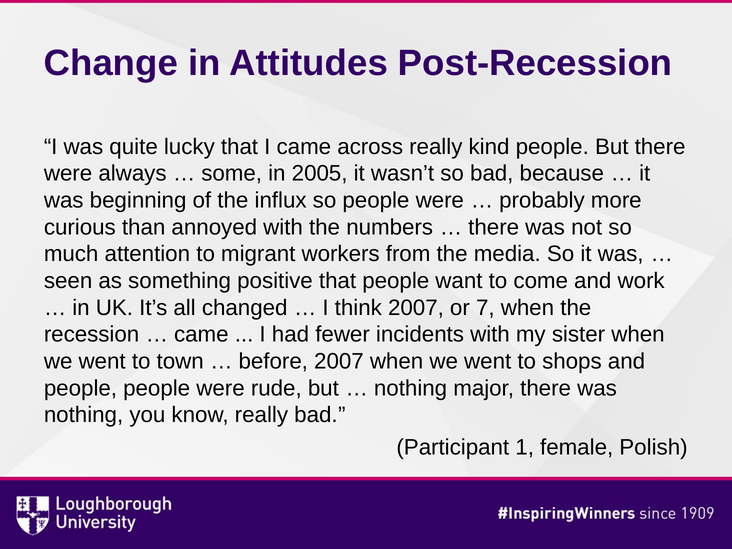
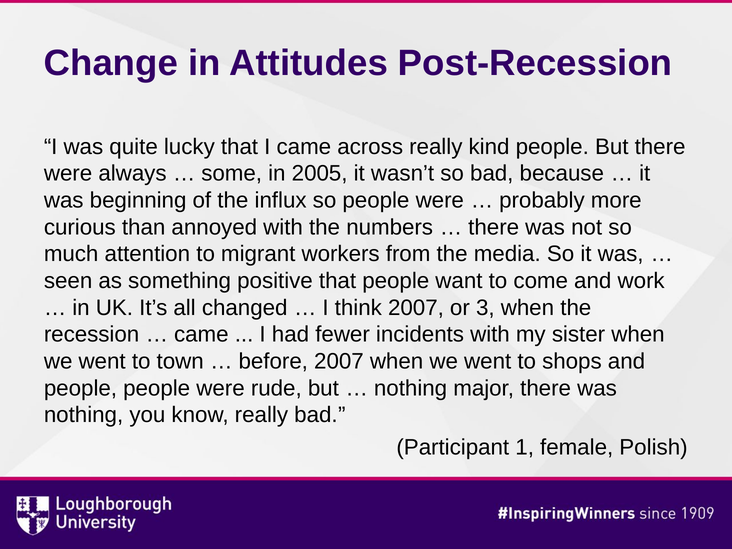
7: 7 -> 3 (485, 308)
